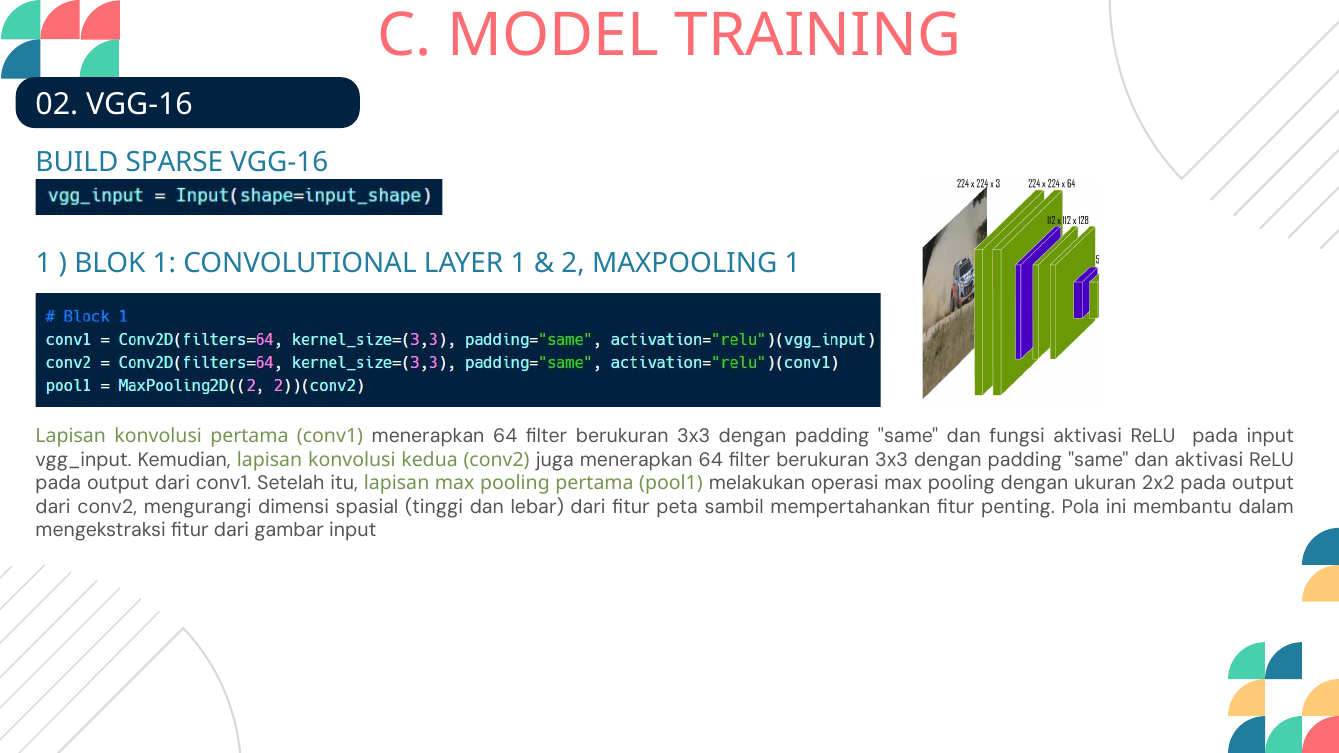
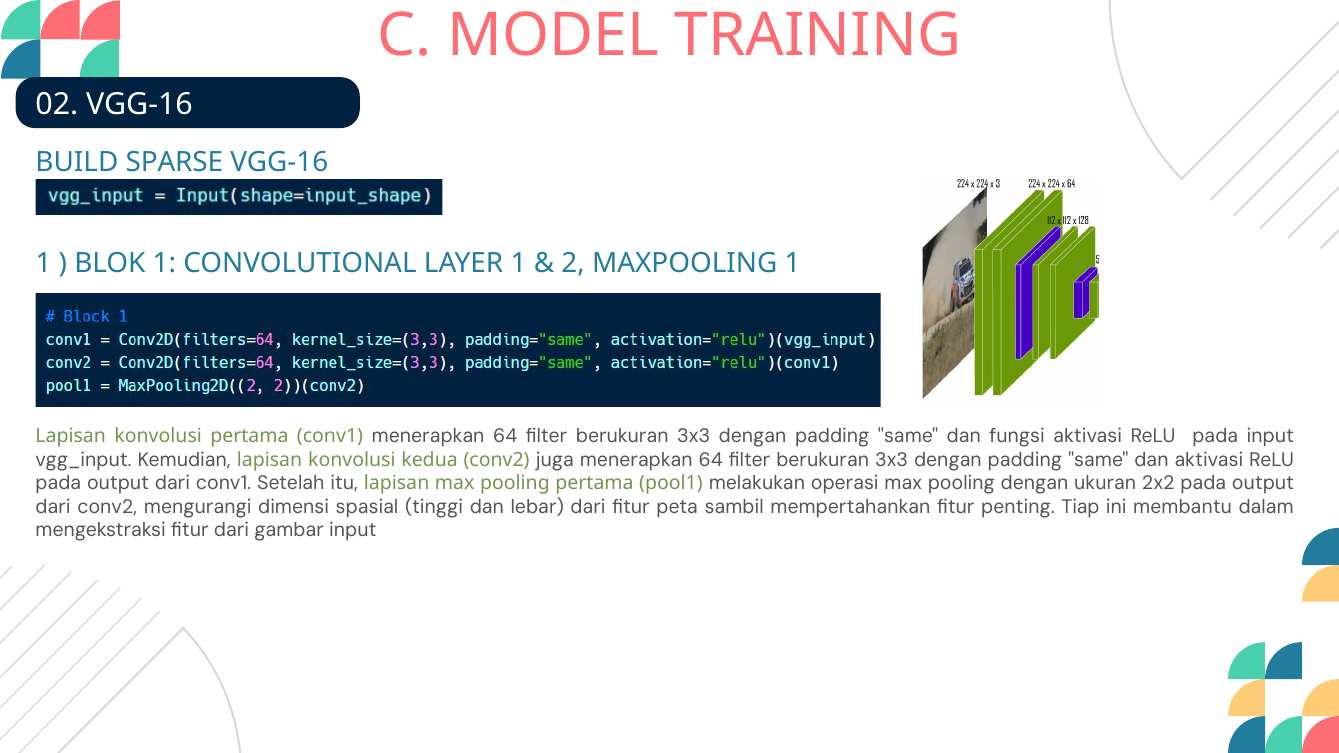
Pola: Pola -> Tiap (1080, 507)
